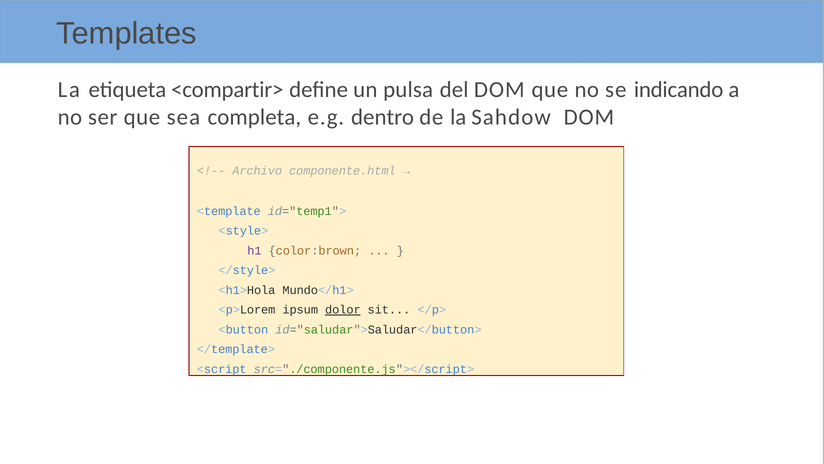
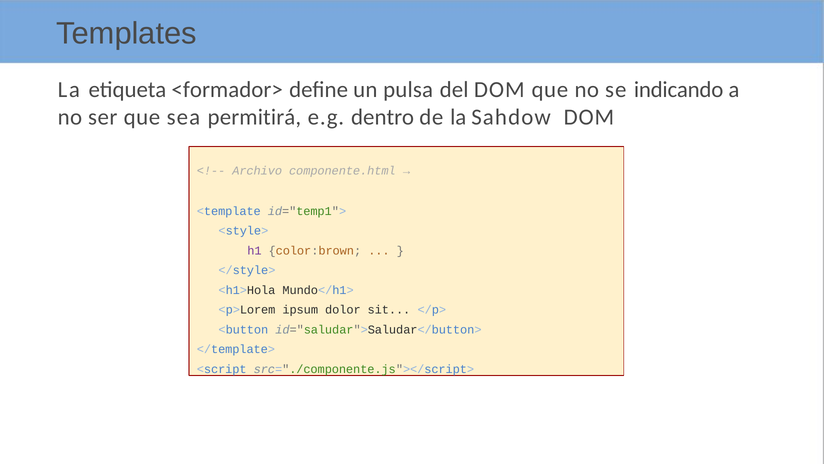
<compartir>: <compartir> -> <formador> (227, 90)
completa: completa -> permitirá (254, 117)
dolor underline: present -> none (343, 309)
